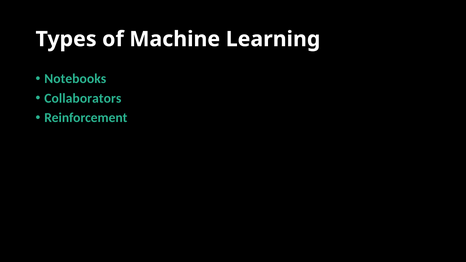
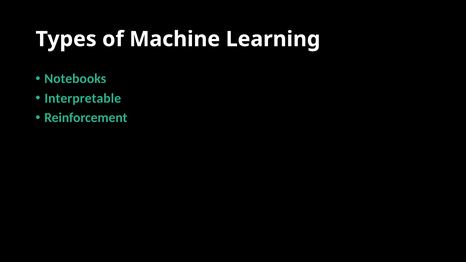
Collaborators: Collaborators -> Interpretable (83, 98)
